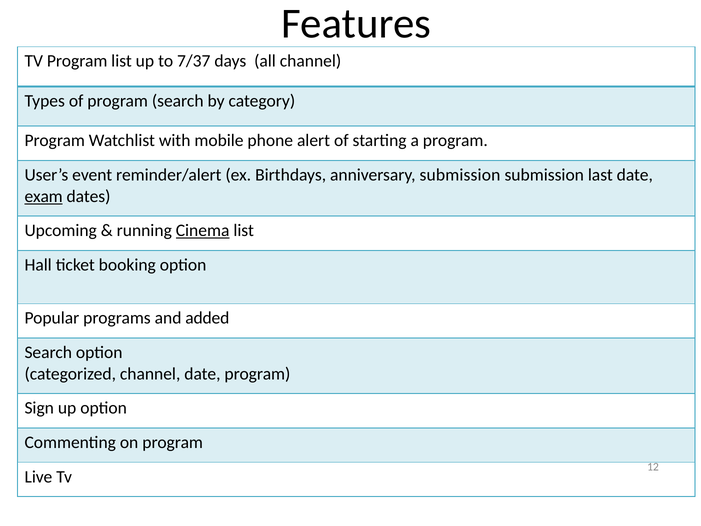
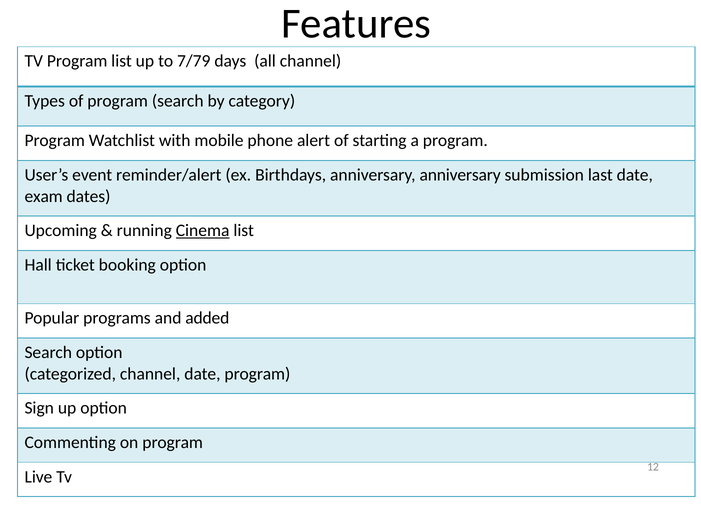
7/37: 7/37 -> 7/79 (194, 61)
anniversary submission: submission -> anniversary (460, 175)
exam underline: present -> none (44, 196)
